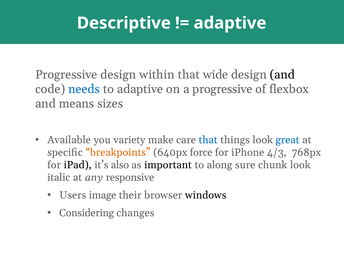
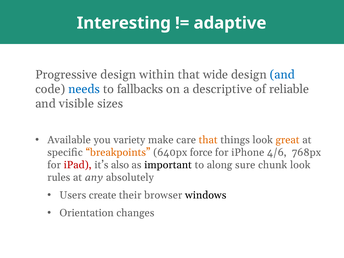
Descriptive: Descriptive -> Interesting (124, 23)
and colour: black -> blue (282, 75)
to adaptive: adaptive -> fallbacks (140, 89)
a progressive: progressive -> descriptive (222, 89)
flexbox: flexbox -> reliable (289, 89)
means: means -> visible (76, 104)
that colour: blue -> orange (208, 140)
great colour: blue -> orange (287, 140)
4/3: 4/3 -> 4/6 (277, 152)
iPad colour: black -> red (78, 165)
italic: italic -> rules (59, 177)
responsive: responsive -> absolutely (130, 177)
image: image -> create (103, 195)
Considering: Considering -> Orientation (87, 213)
